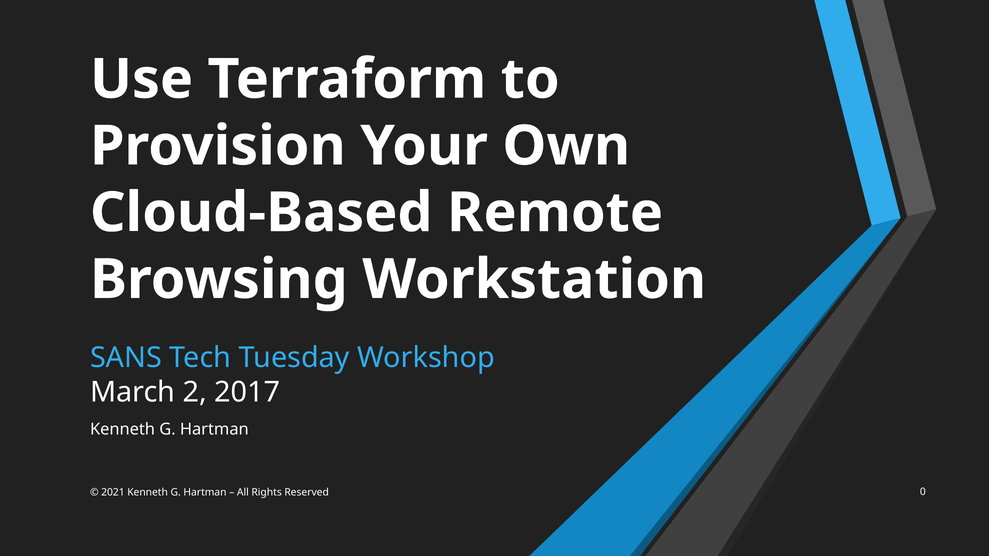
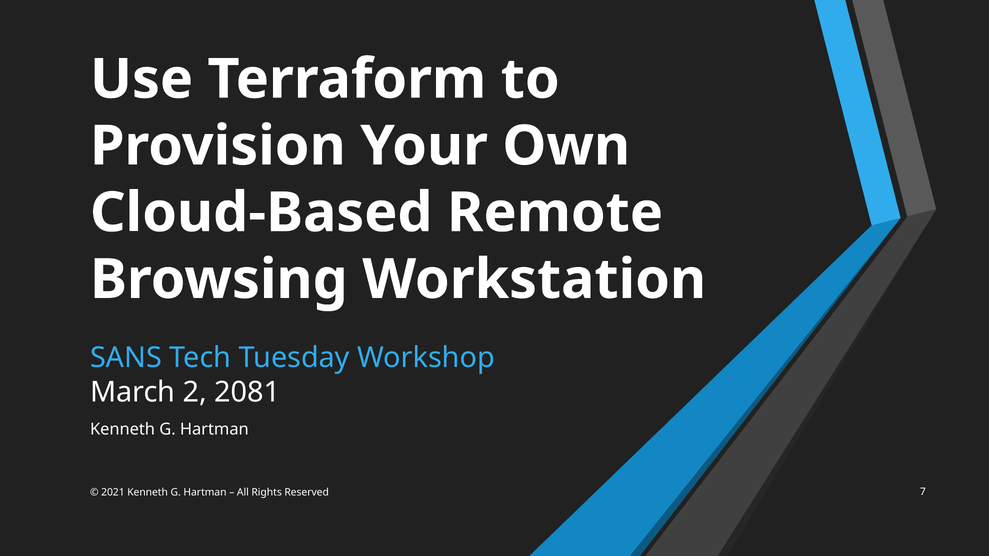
2017: 2017 -> 2081 (247, 393)
0: 0 -> 7 (923, 492)
